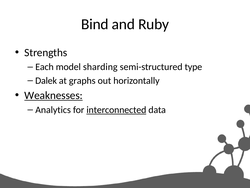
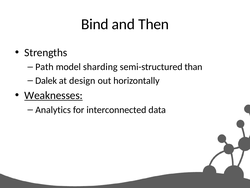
Ruby: Ruby -> Then (154, 24)
Each: Each -> Path (44, 67)
type: type -> than (193, 67)
graphs: graphs -> design (82, 80)
interconnected underline: present -> none (116, 110)
